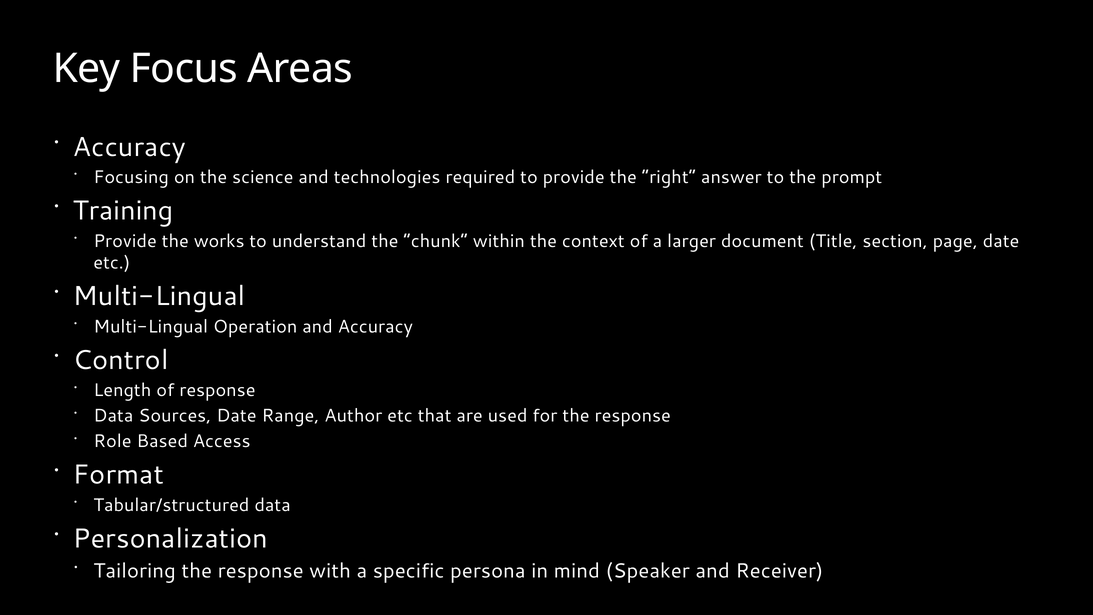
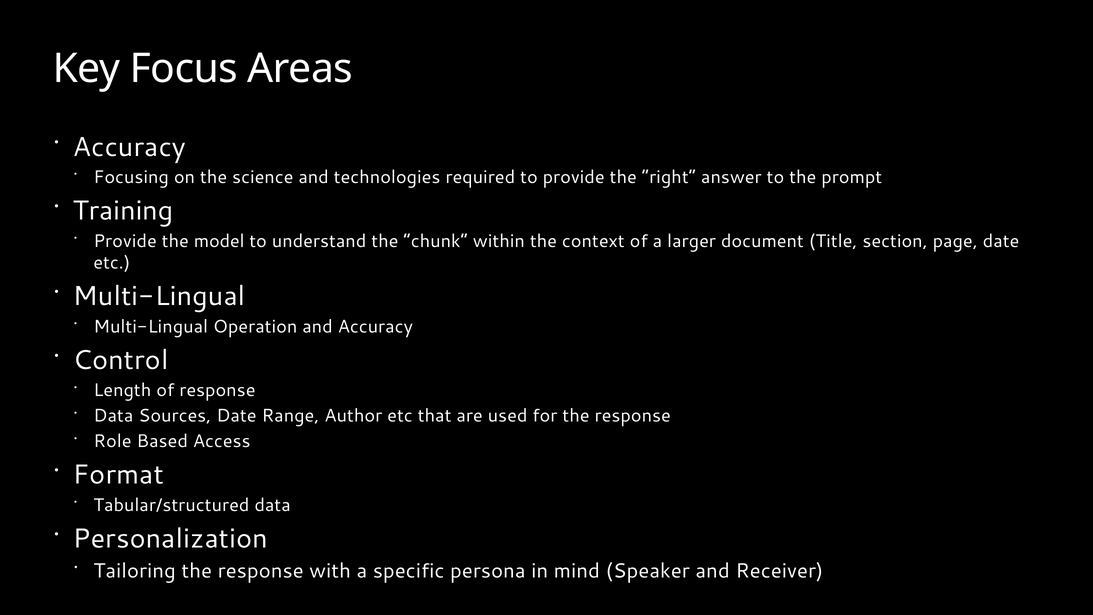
works: works -> model (219, 241)
